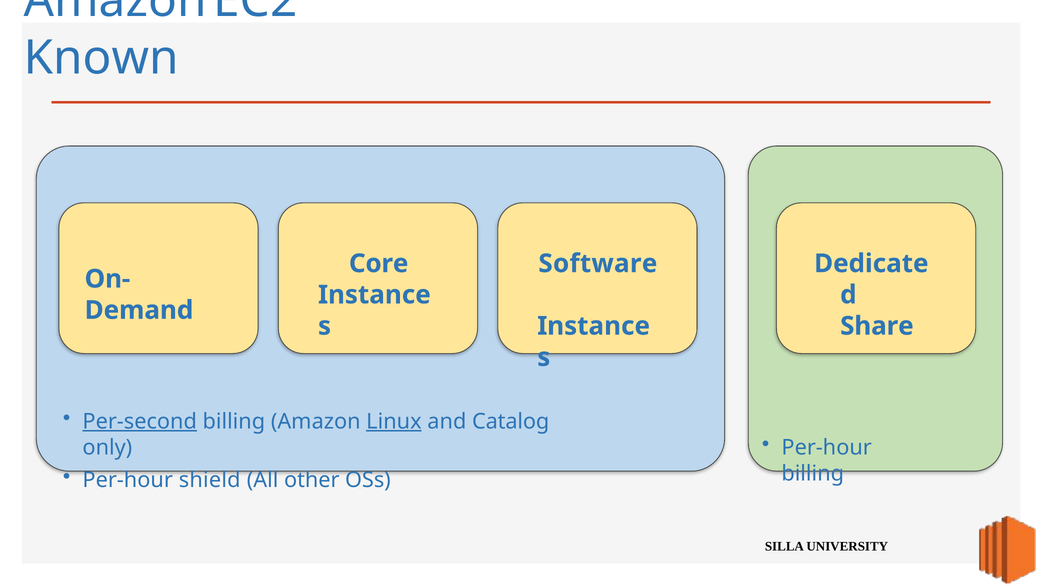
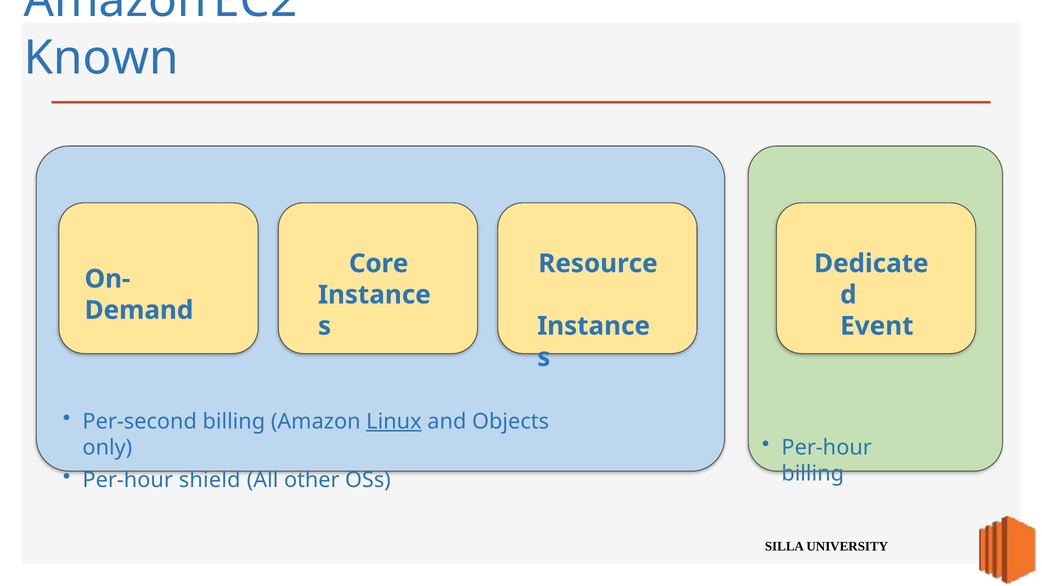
Software: Software -> Resource (598, 264)
Share: Share -> Event (877, 326)
Per-second underline: present -> none (140, 422)
Catalog: Catalog -> Objects (511, 422)
